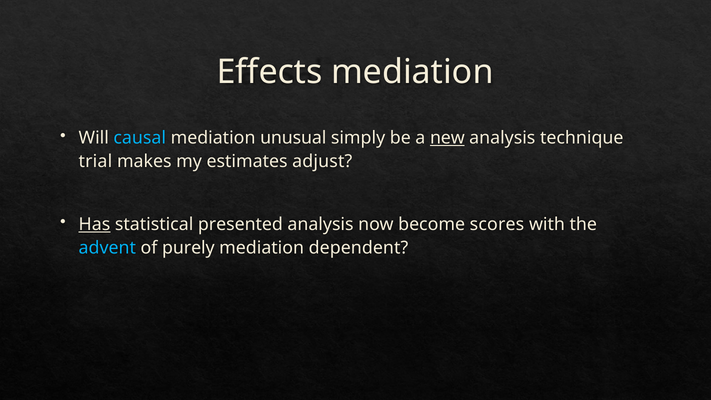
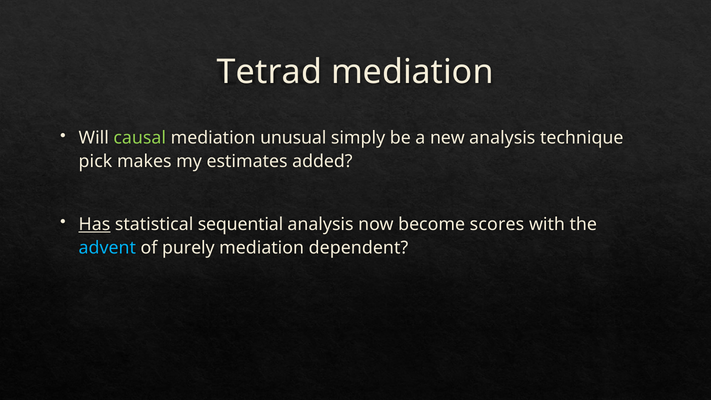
Effects: Effects -> Tetrad (269, 72)
causal colour: light blue -> light green (140, 138)
new underline: present -> none (447, 138)
trial: trial -> pick (95, 161)
adjust: adjust -> added (322, 161)
presented: presented -> sequential (241, 224)
